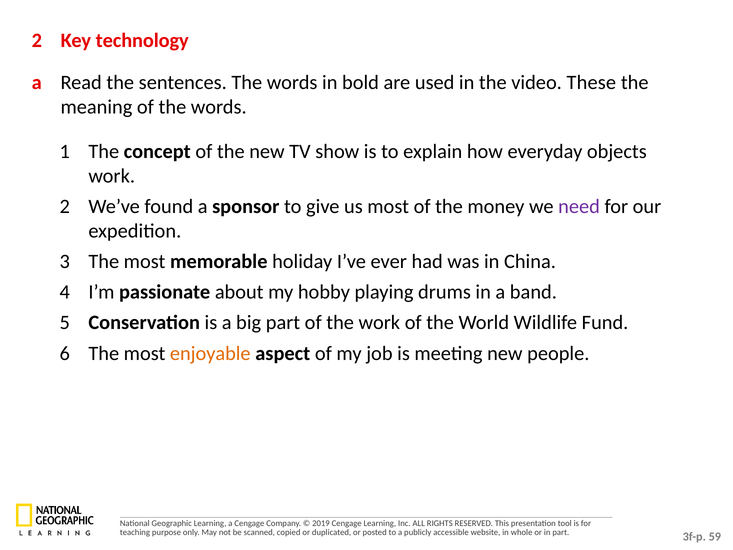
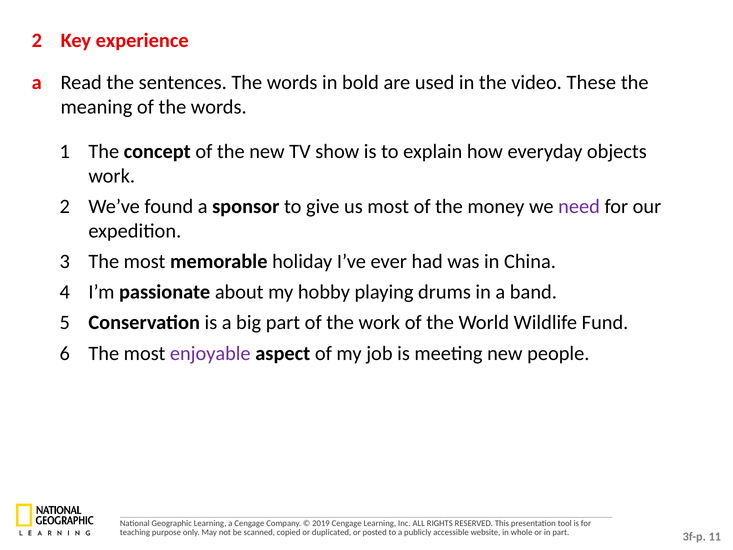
technology: technology -> experience (142, 40)
enjoyable colour: orange -> purple (210, 353)
59: 59 -> 11 (715, 536)
